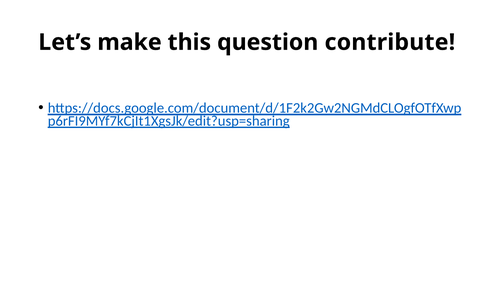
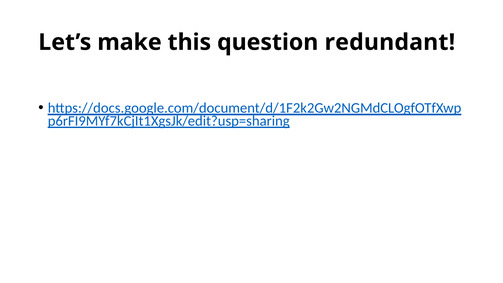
contribute: contribute -> redundant (390, 42)
